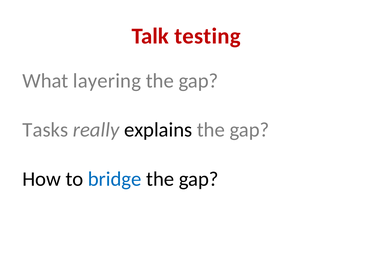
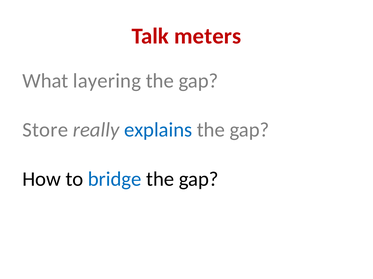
testing: testing -> meters (208, 36)
Tasks: Tasks -> Store (45, 130)
explains colour: black -> blue (158, 130)
